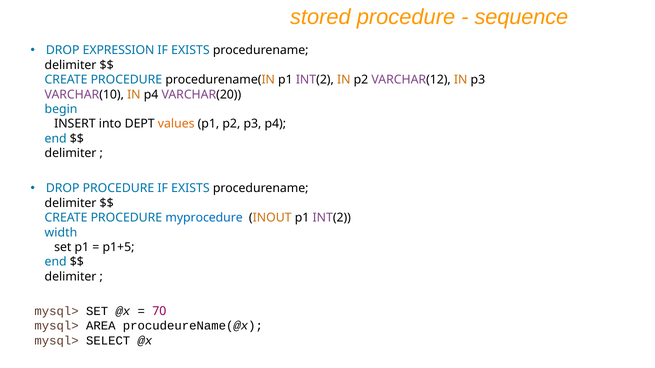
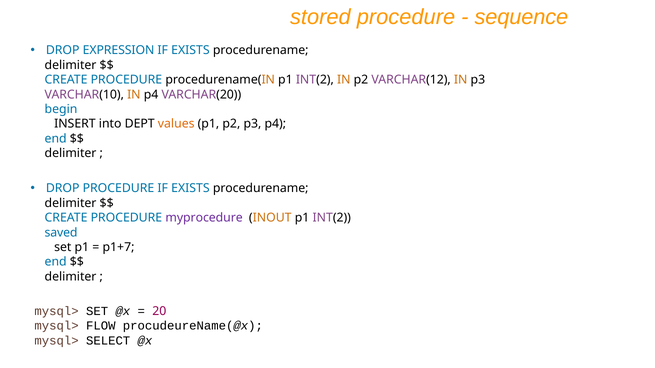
myprocedure colour: blue -> purple (204, 218)
width: width -> saved (61, 233)
p1+5: p1+5 -> p1+7 (119, 247)
70: 70 -> 20 (159, 312)
AREA: AREA -> FLOW (101, 326)
